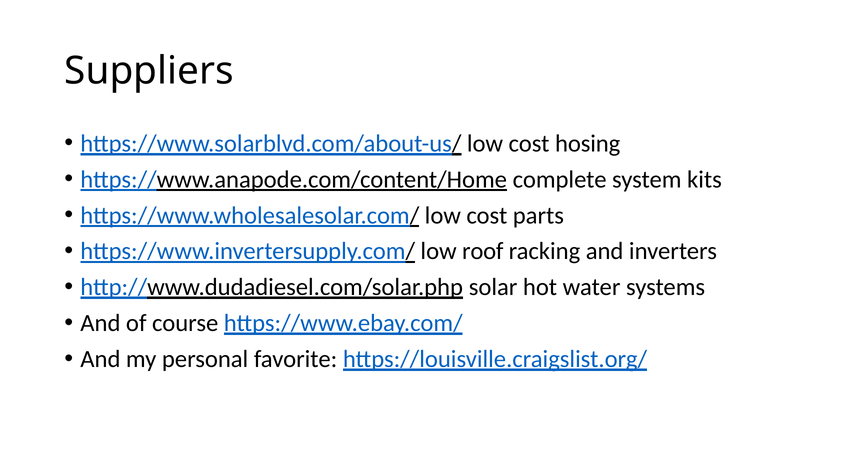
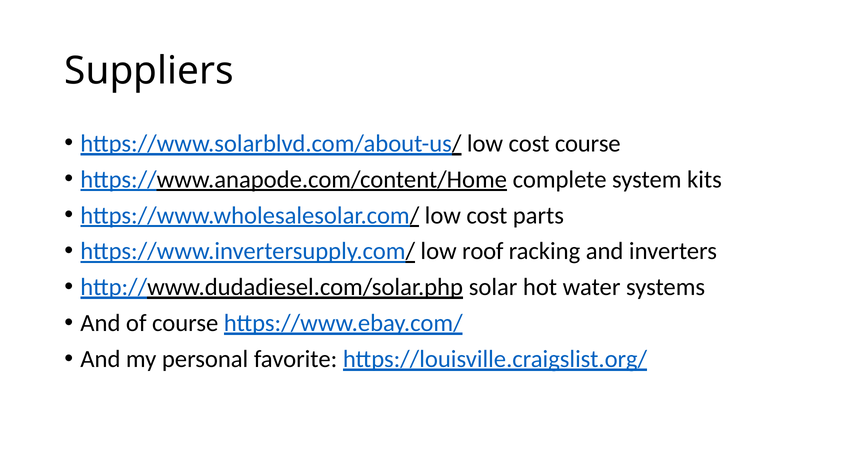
cost hosing: hosing -> course (588, 143)
